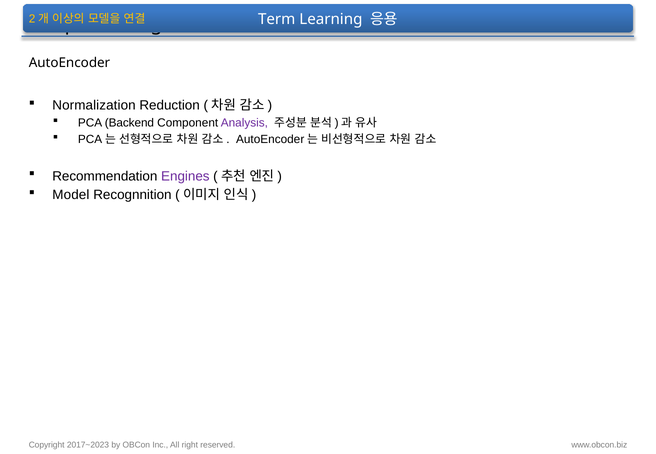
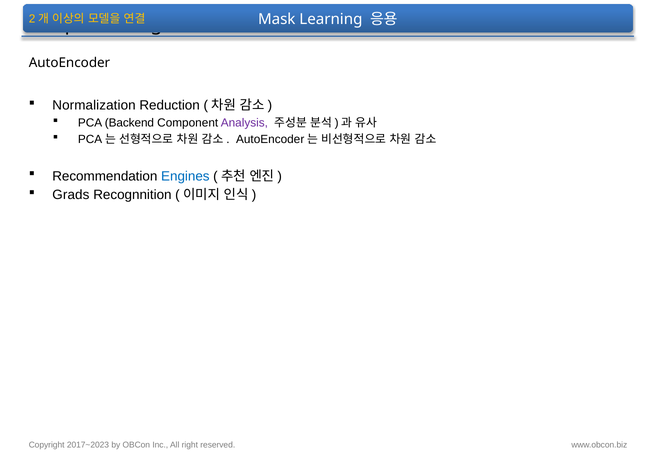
Term: Term -> Mask (277, 19)
Engines colour: purple -> blue (185, 176)
Model: Model -> Grads (71, 195)
